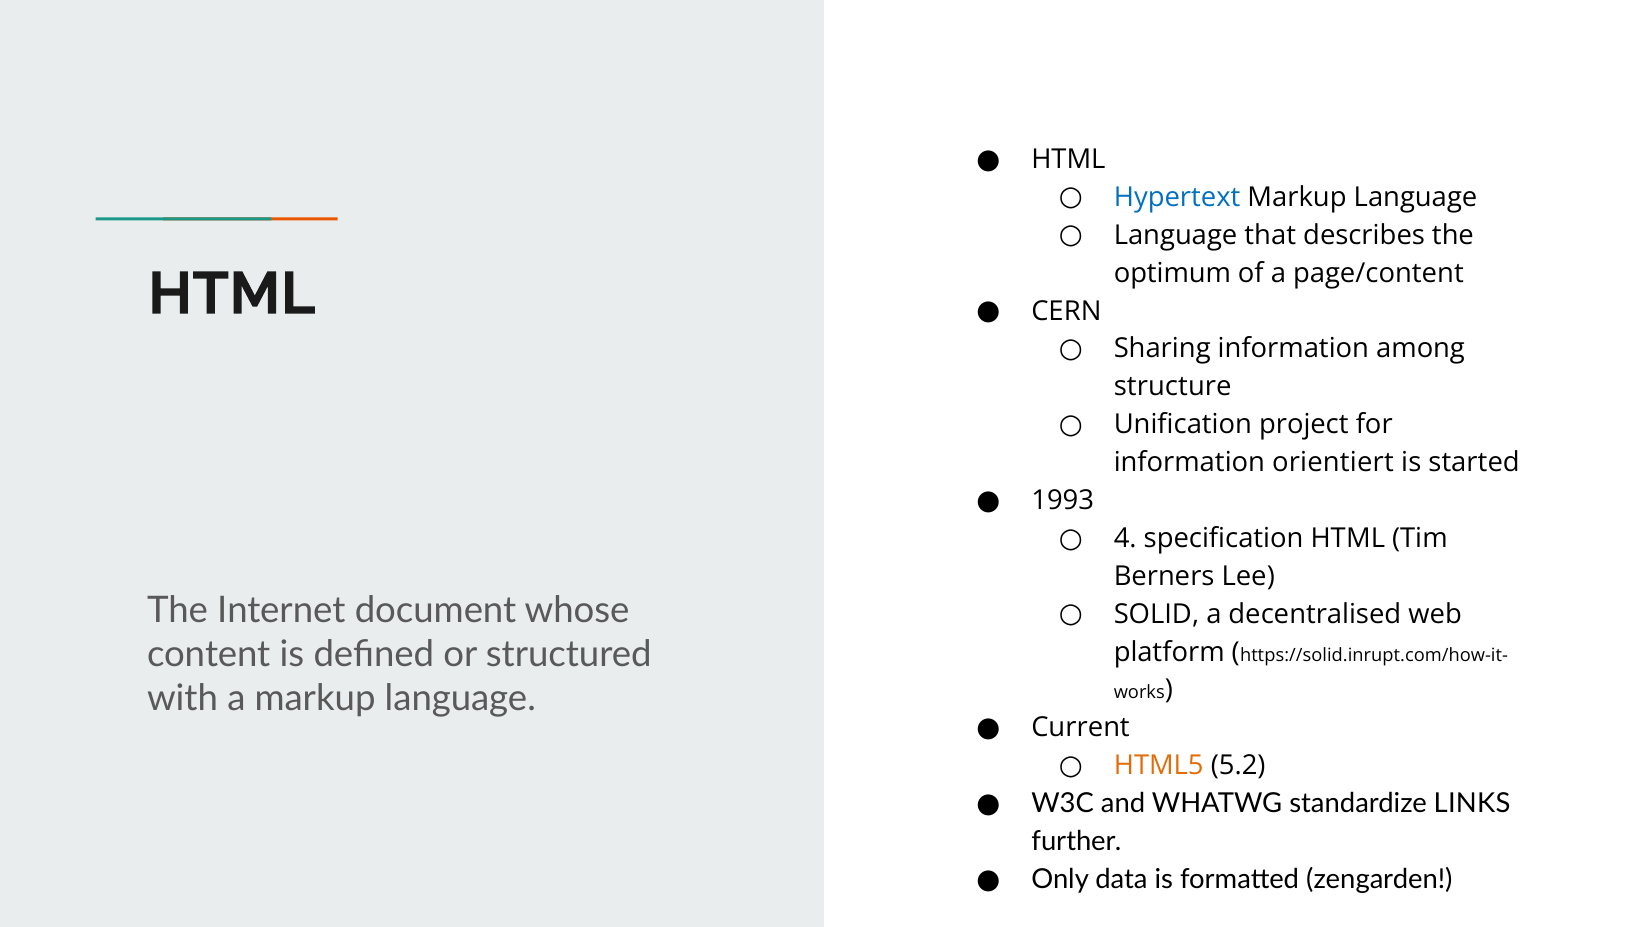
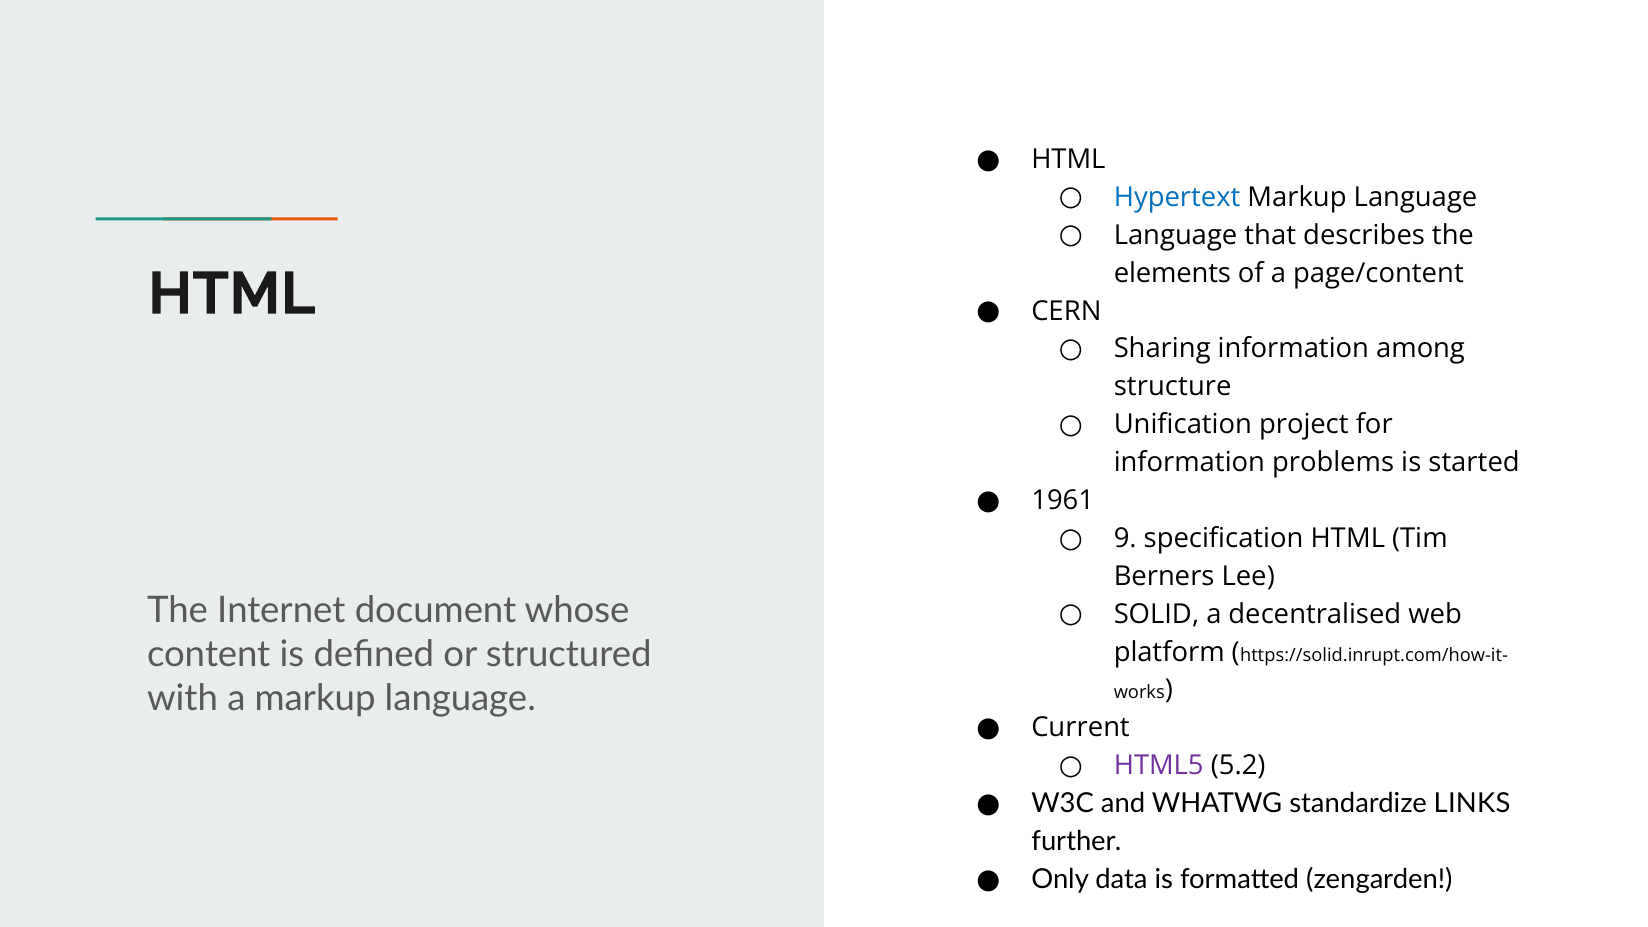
optimum: optimum -> elements (1172, 273)
orientiert: orientiert -> problems (1333, 463)
1993: 1993 -> 1961 (1063, 500)
4: 4 -> 9 (1125, 538)
HTML5 colour: orange -> purple (1159, 766)
